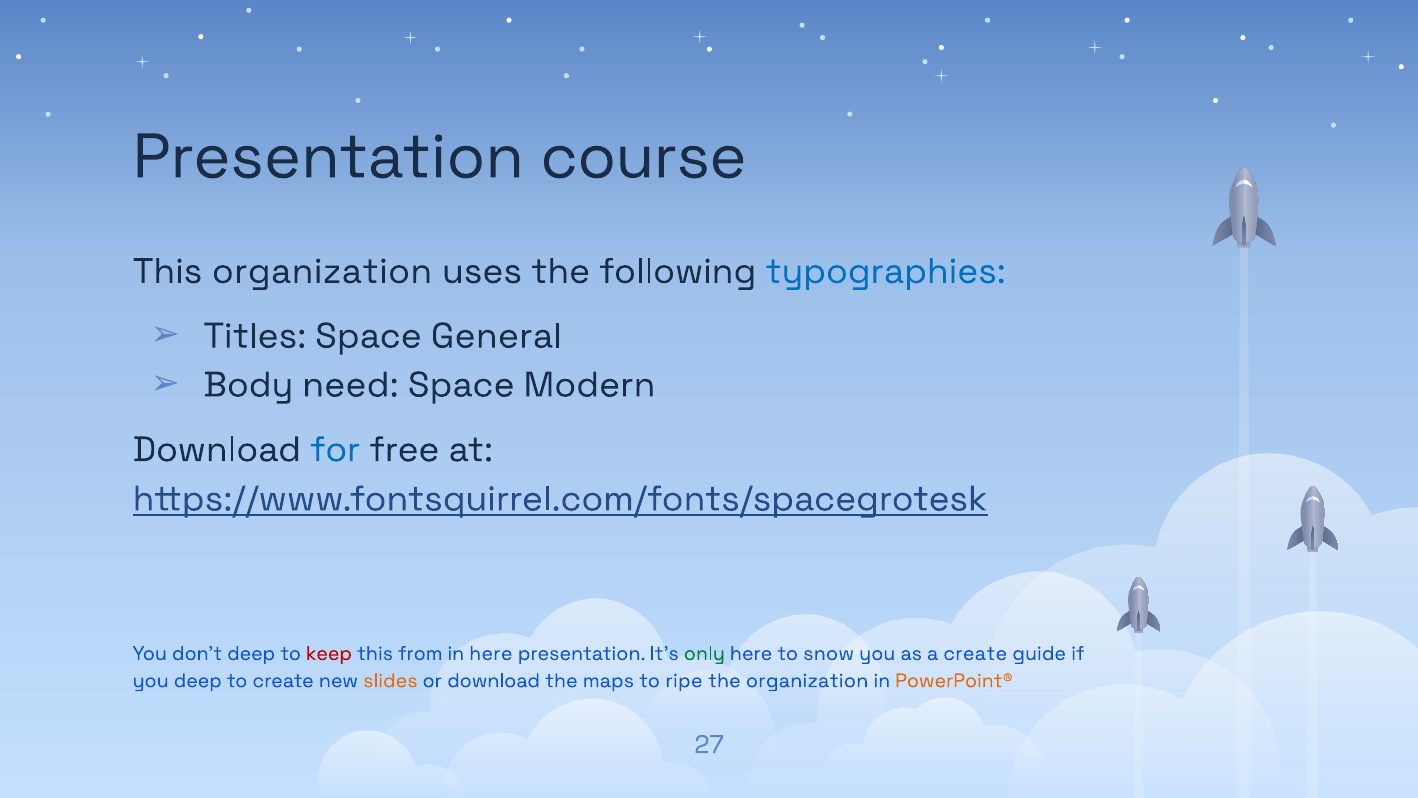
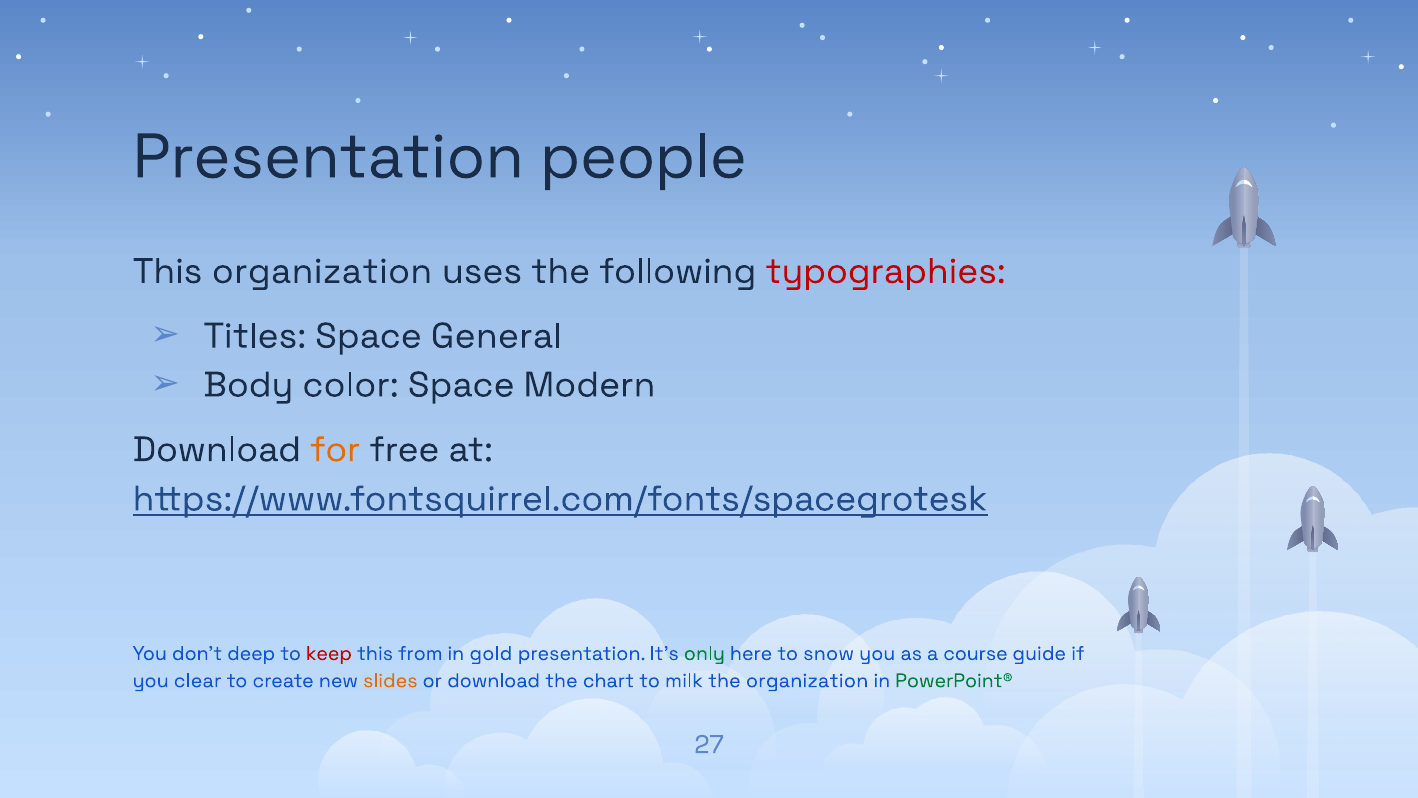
course: course -> people (643, 157)
typographies colour: blue -> red (886, 271)
need: need -> color (351, 385)
for colour: blue -> orange (335, 449)
in here: here -> gold (491, 653)
a create: create -> course (975, 653)
you deep: deep -> clear (198, 680)
maps: maps -> chart (608, 680)
ripe: ripe -> milk (684, 680)
PowerPoint® colour: orange -> green (954, 680)
